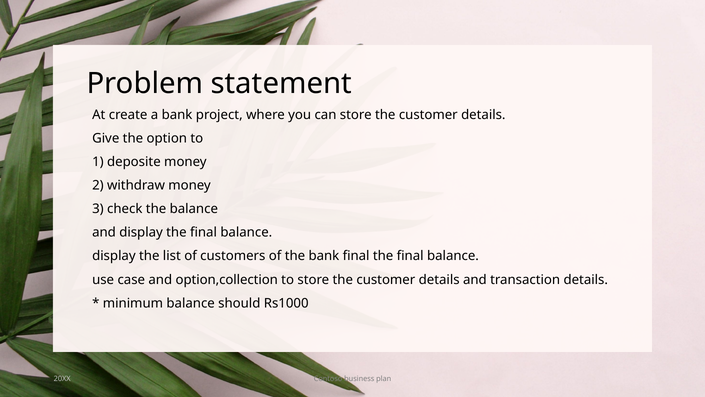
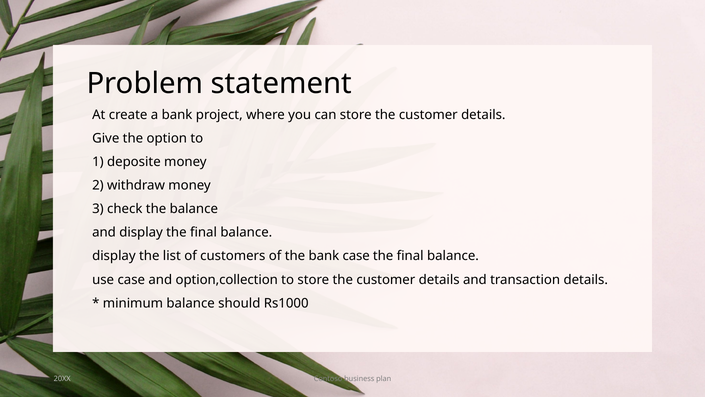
bank final: final -> case (356, 256)
